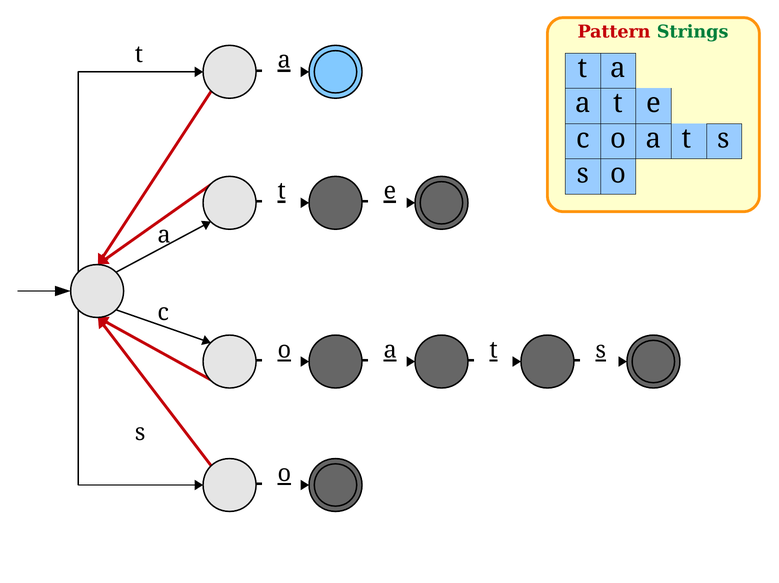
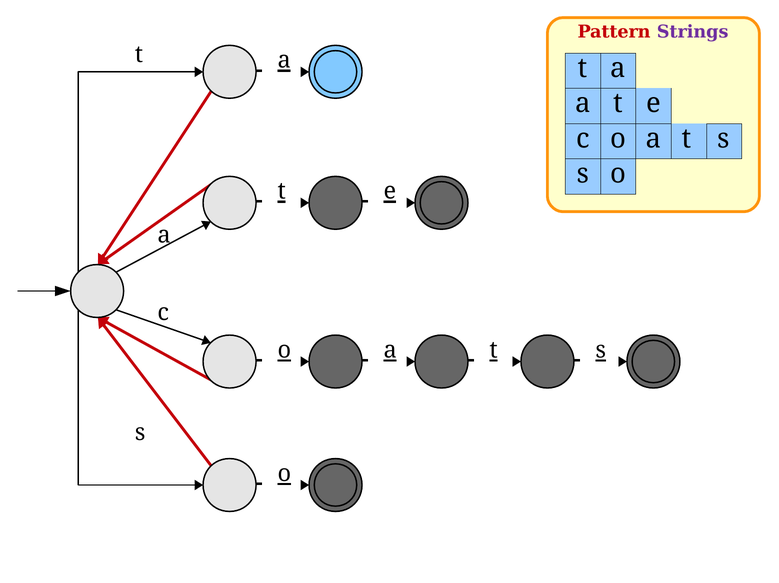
Strings colour: green -> purple (693, 32)
